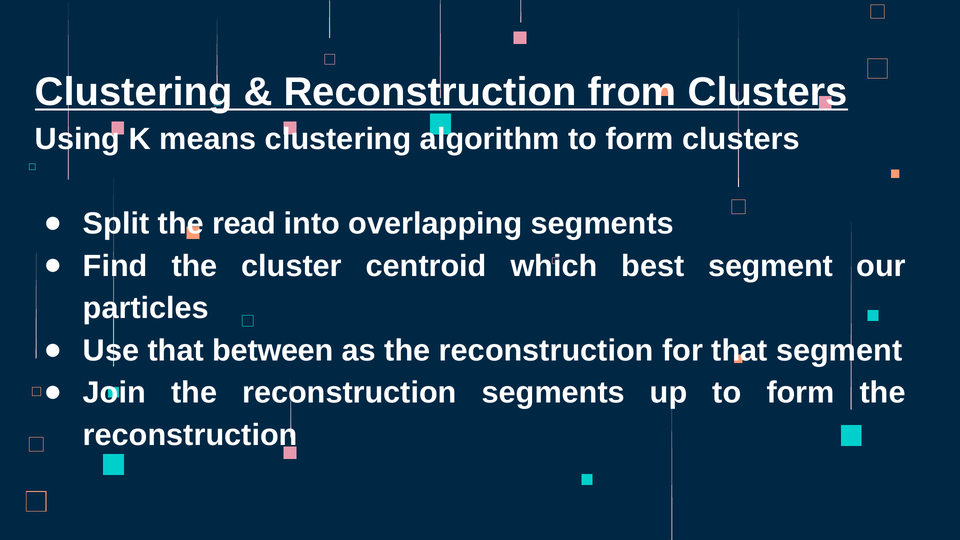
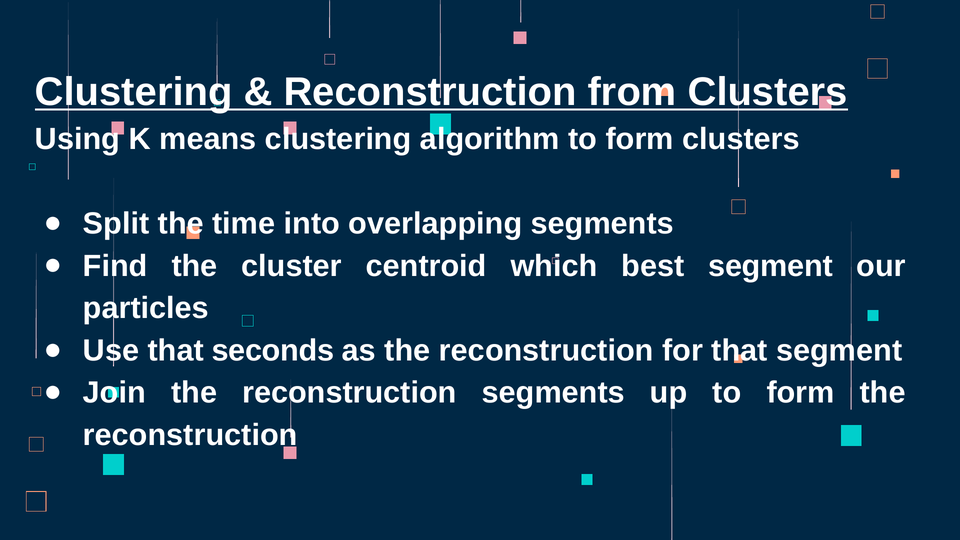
read: read -> time (244, 224)
between: between -> seconds (273, 351)
